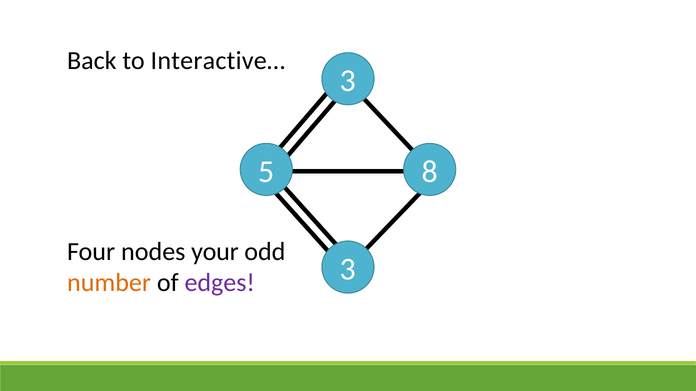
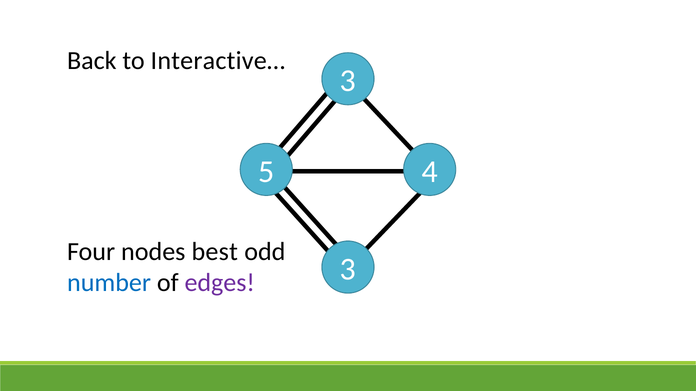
8: 8 -> 4 (430, 172)
your: your -> best (215, 252)
number colour: orange -> blue (109, 283)
